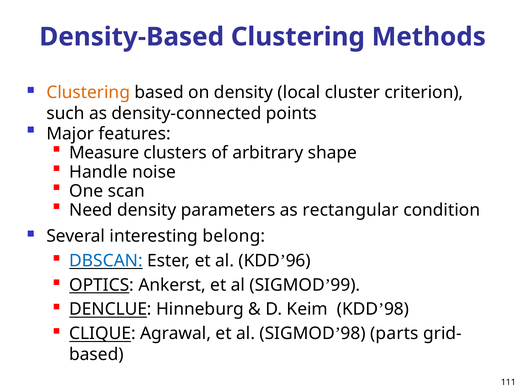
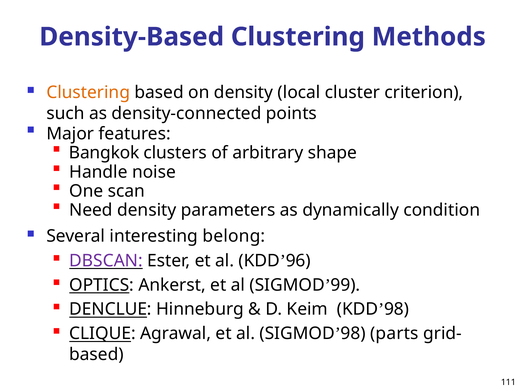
Measure: Measure -> Bangkok (104, 153)
rectangular: rectangular -> dynamically (351, 210)
DBSCAN colour: blue -> purple (106, 260)
